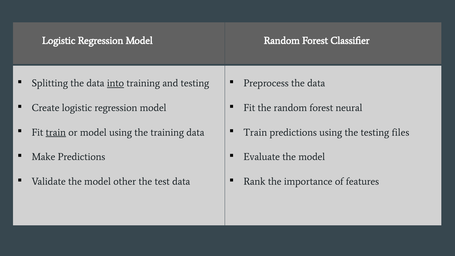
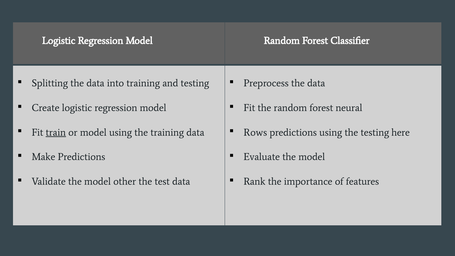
into underline: present -> none (115, 83)
Train: Train -> Rows (255, 132)
files: files -> here (401, 132)
